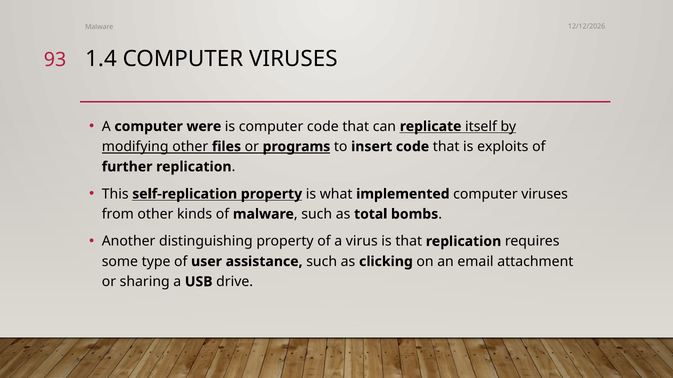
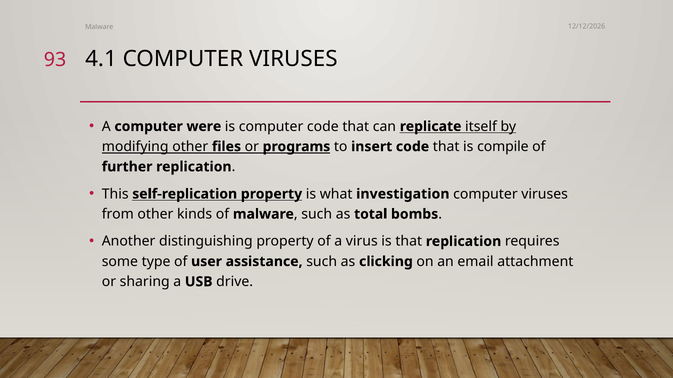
1.4: 1.4 -> 4.1 (101, 59)
exploits: exploits -> compile (503, 147)
implemented: implemented -> investigation (403, 194)
